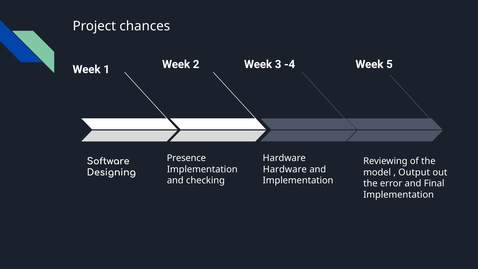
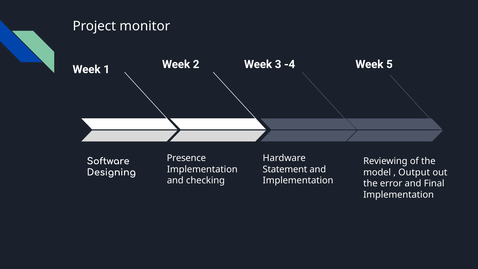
chances: chances -> monitor (145, 26)
Hardware: Hardware -> Statement (285, 169)
